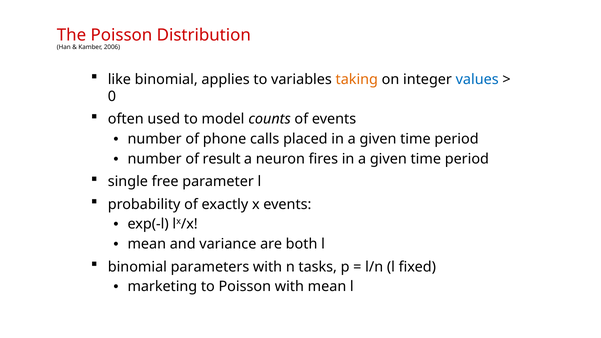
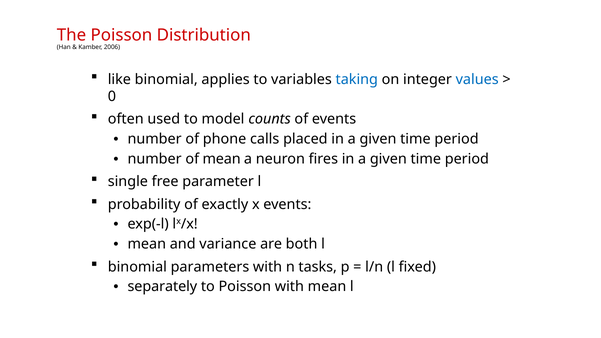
taking colour: orange -> blue (357, 79)
of result: result -> mean (222, 159)
marketing: marketing -> separately (162, 287)
